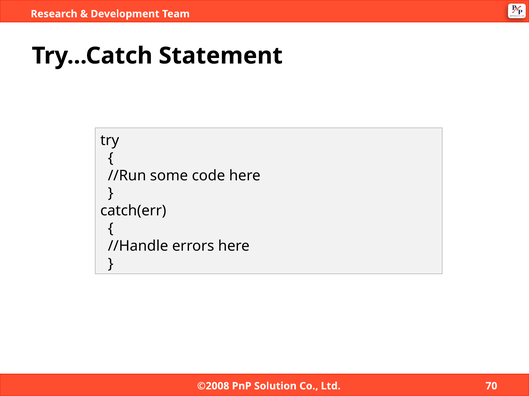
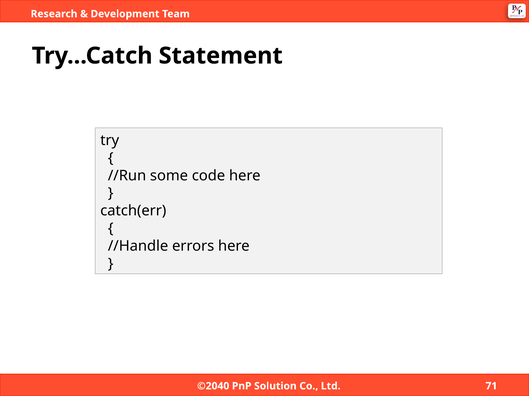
©2008: ©2008 -> ©2040 (213, 387)
70: 70 -> 71 (491, 387)
